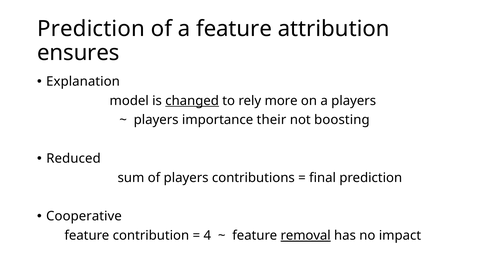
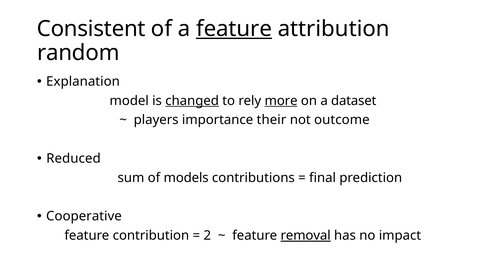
Prediction: Prediction -> Consistent (91, 29)
feature underline: none -> present (234, 29)
ensures: ensures -> random (78, 53)
more underline: none -> present (281, 101)
a players: players -> dataset (354, 101)
boosting: boosting -> outcome (342, 120)
of players: players -> models (186, 178)
4: 4 -> 2 (207, 236)
